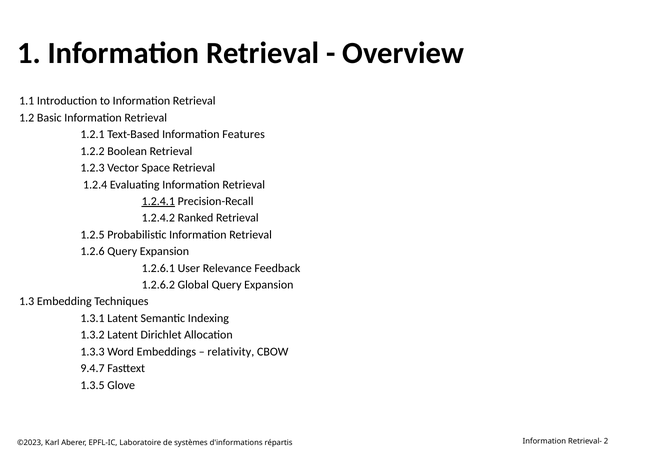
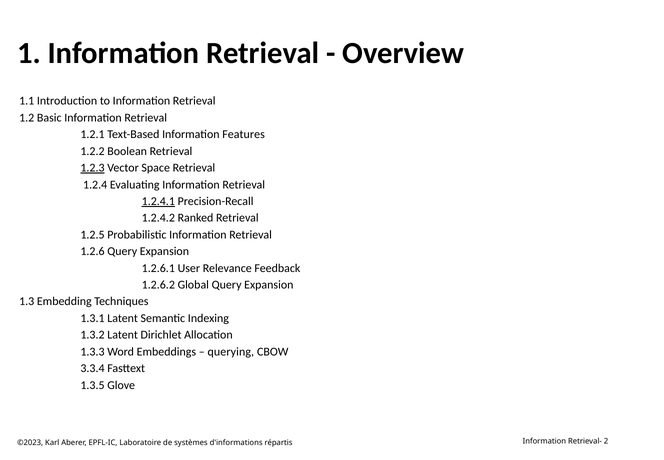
1.2.3 underline: none -> present (92, 168)
relativity: relativity -> querying (231, 351)
9.4.7: 9.4.7 -> 3.3.4 (92, 368)
